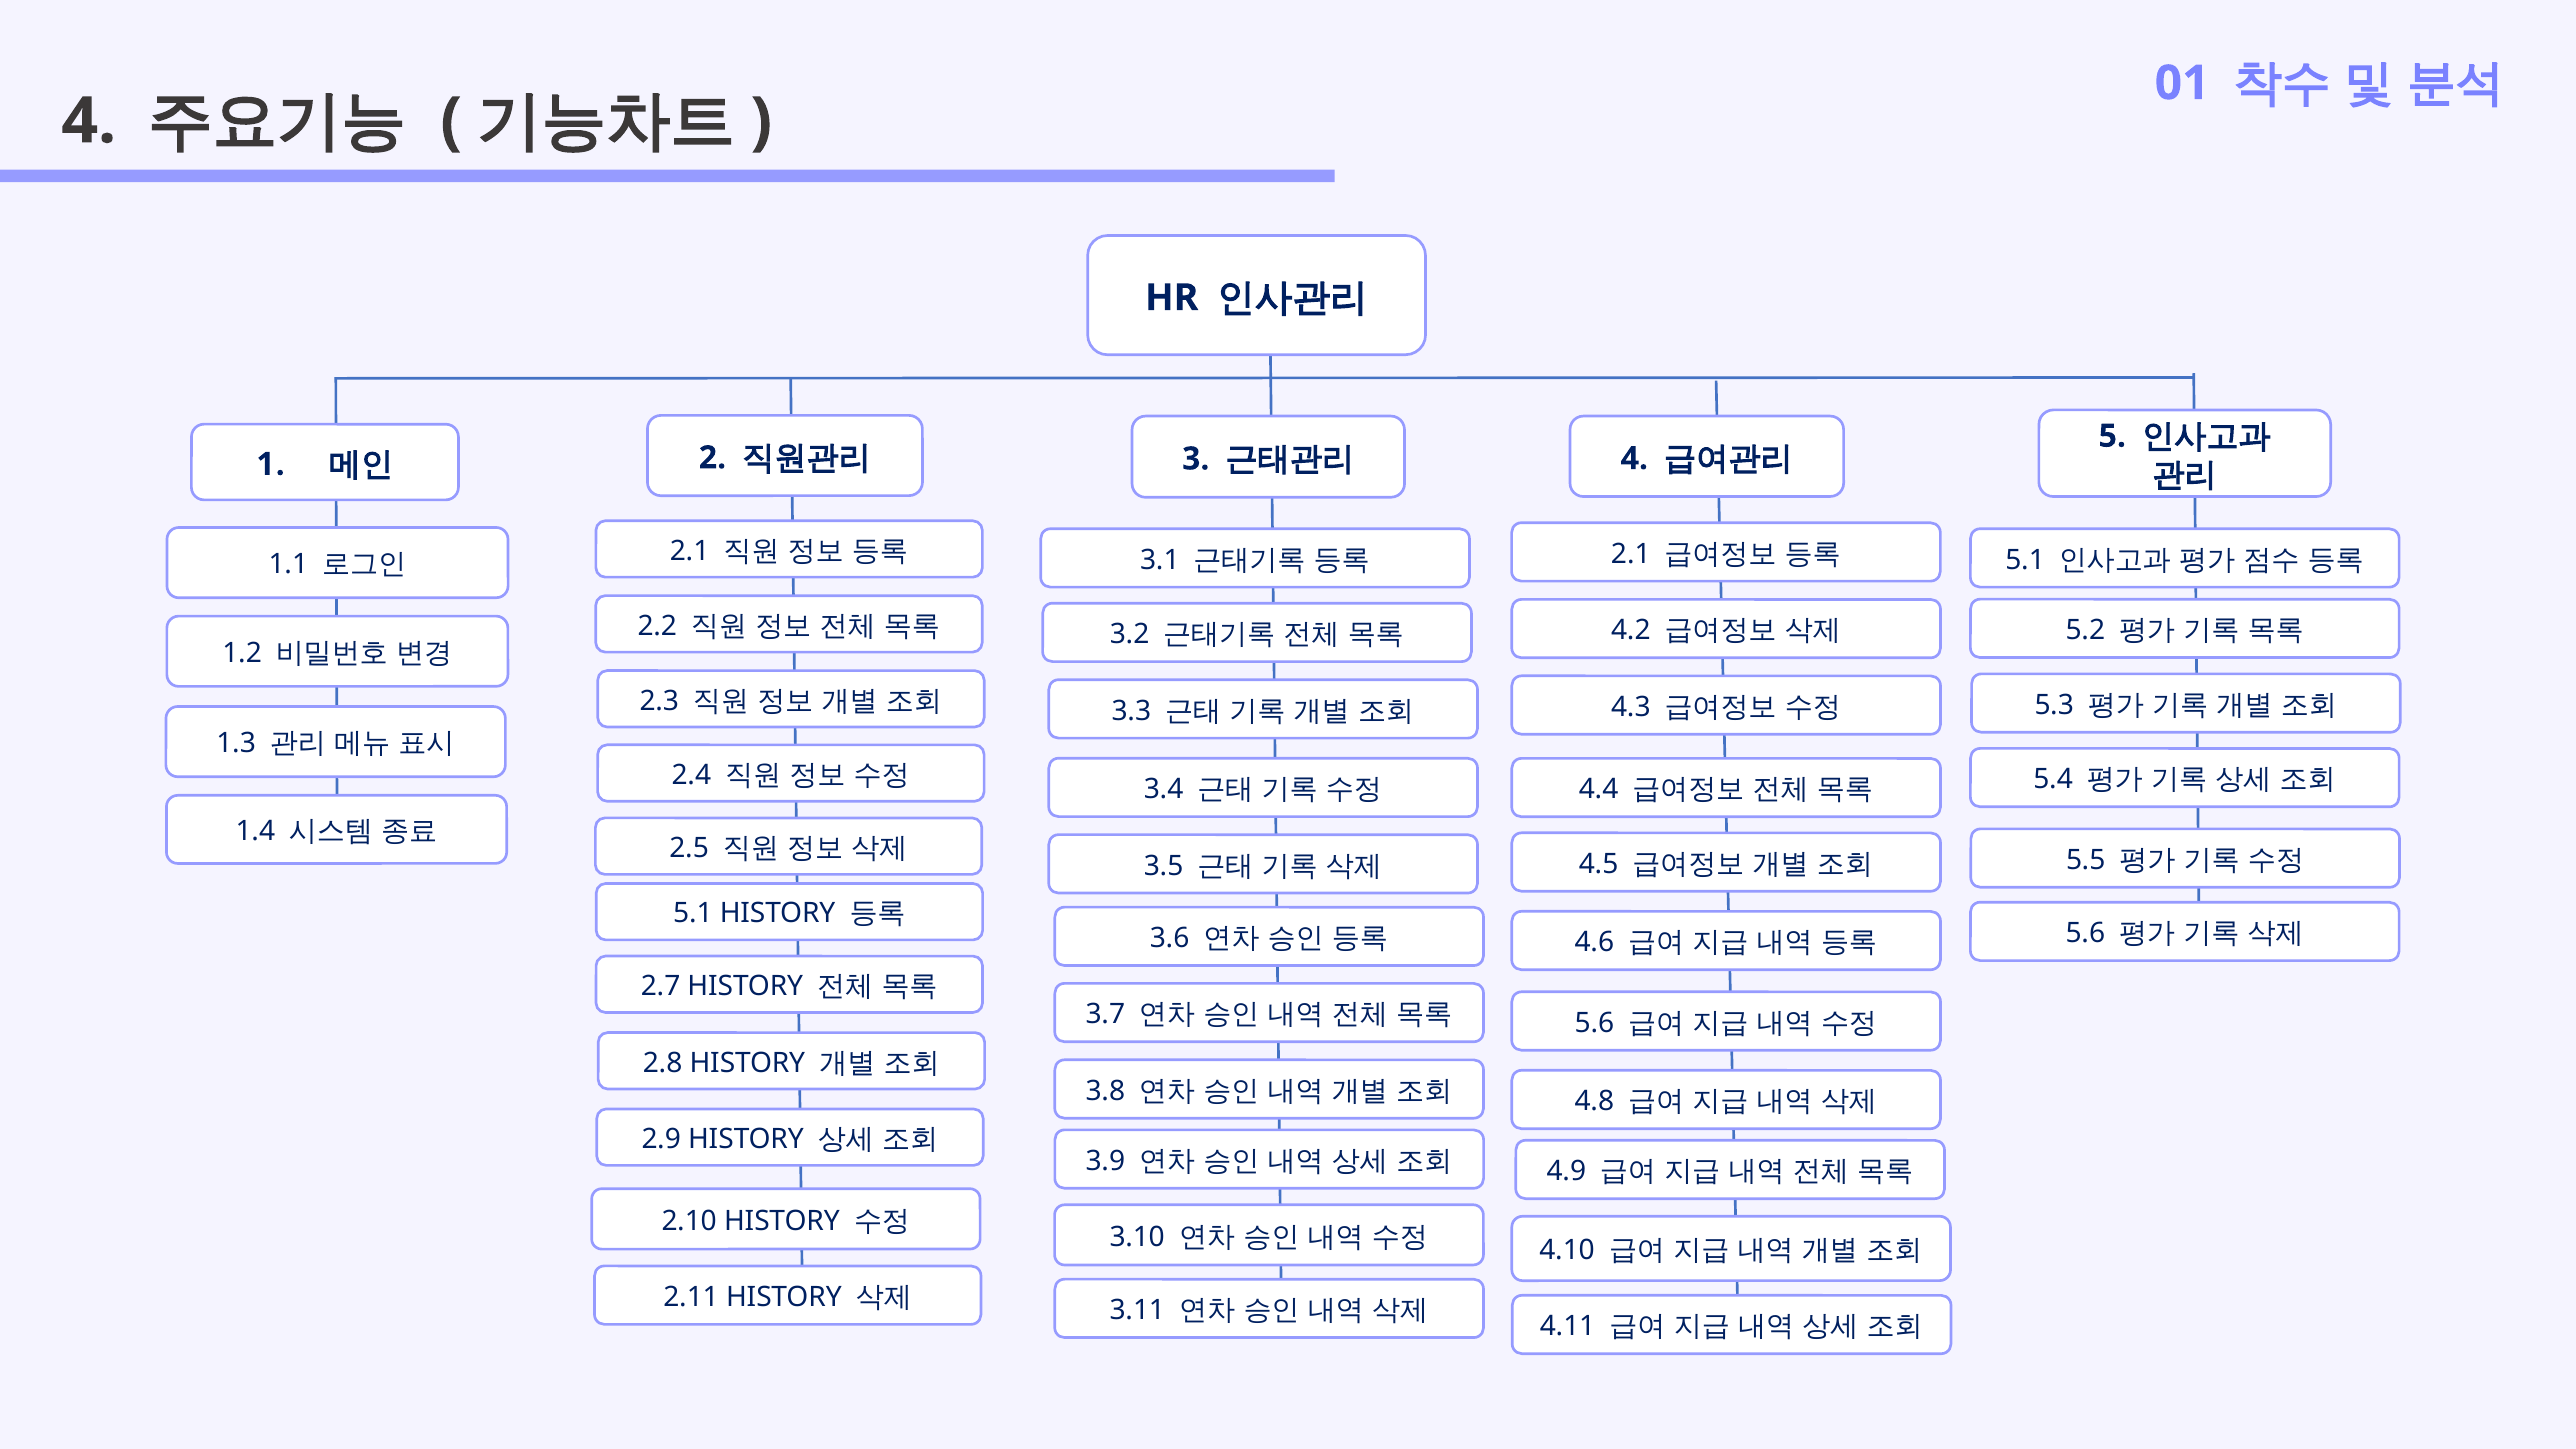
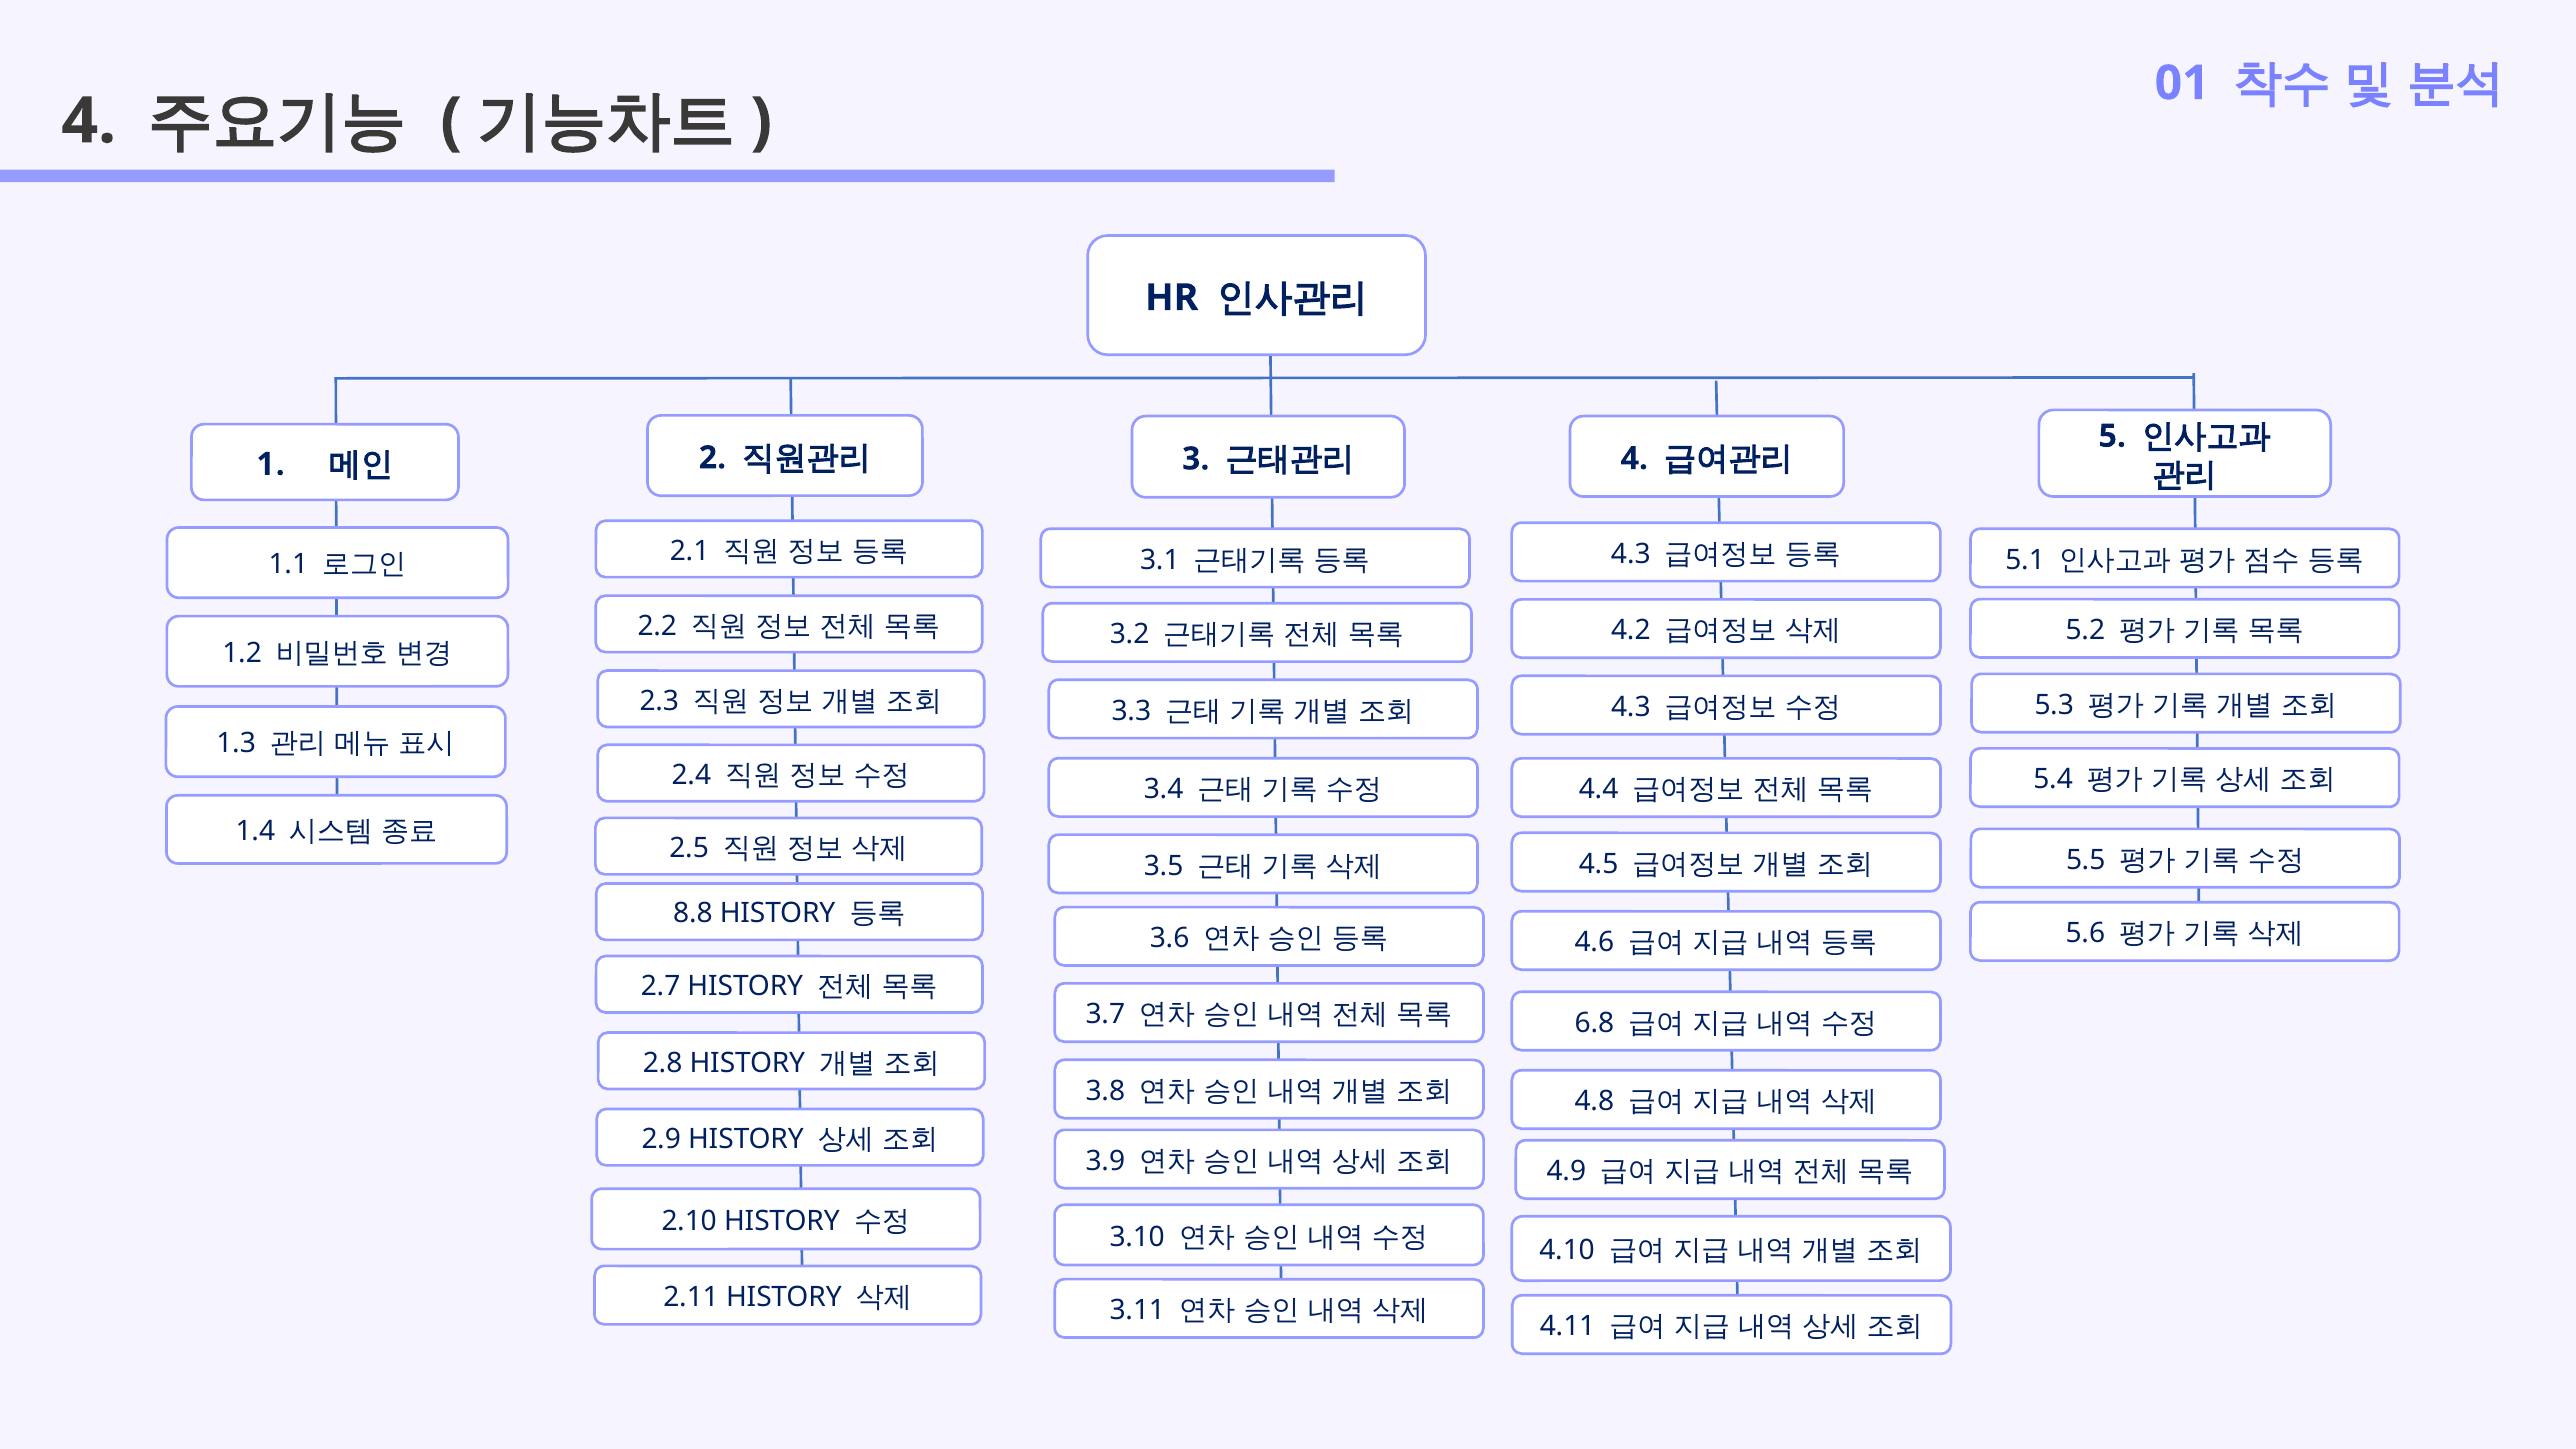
2.1: 2.1 -> 4.3 (1631, 554)
5.1: 5.1 -> 8.8 (693, 914)
5.6: 5.6 -> 6.8 (1595, 1023)
